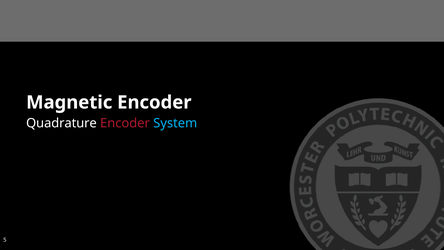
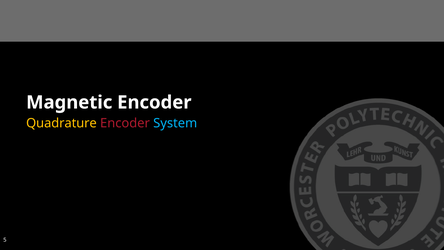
Quadrature colour: white -> yellow (61, 123)
